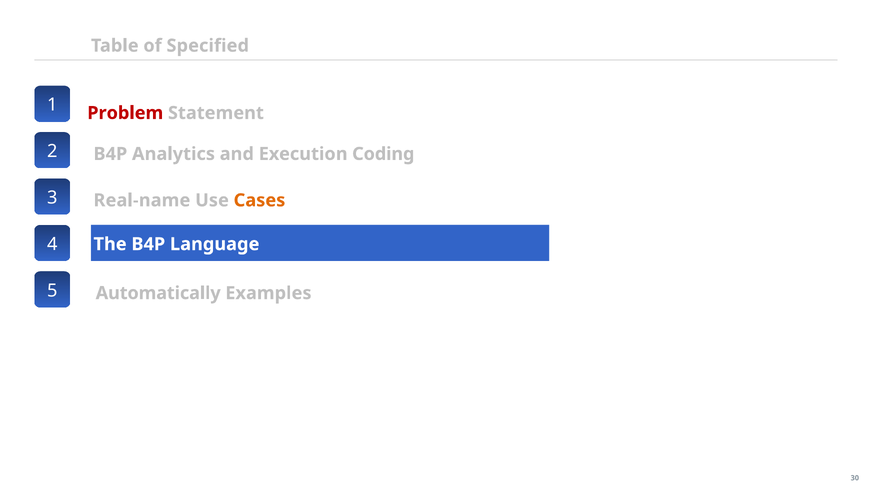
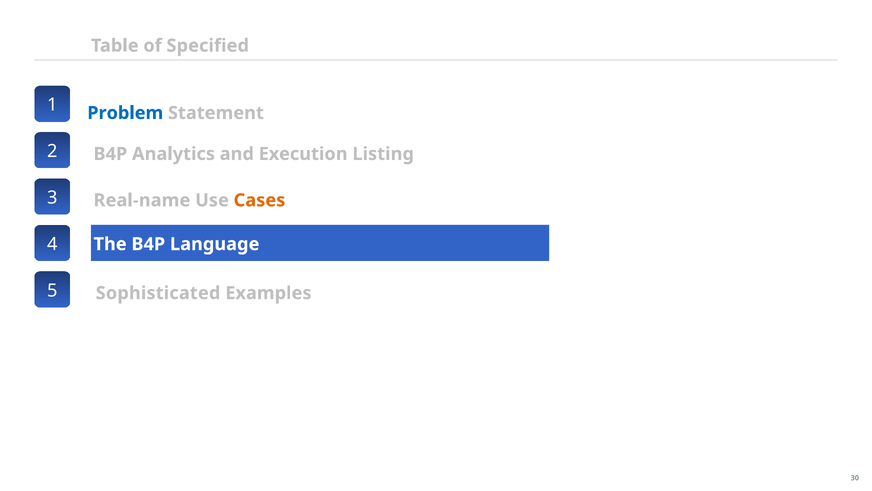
Problem colour: red -> blue (125, 113)
Coding: Coding -> Listing (383, 154)
Automatically: Automatically -> Sophisticated (158, 293)
